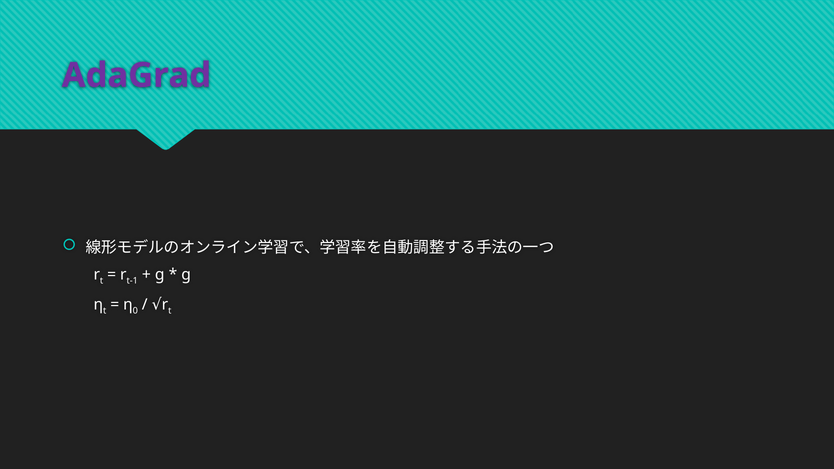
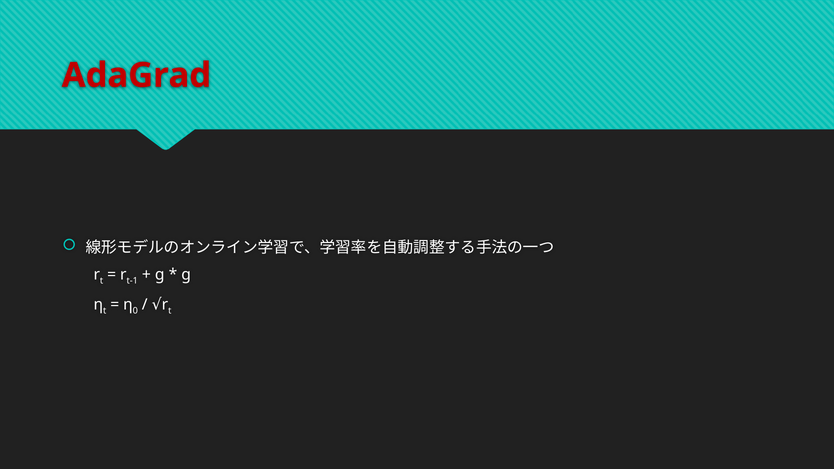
AdaGrad colour: purple -> red (136, 75)
